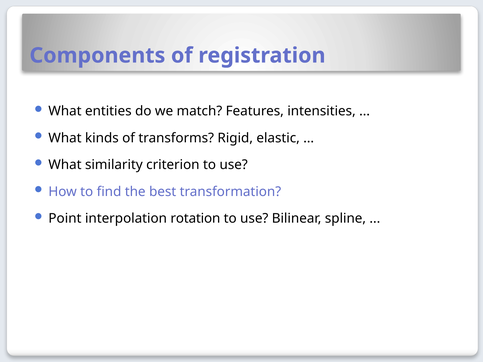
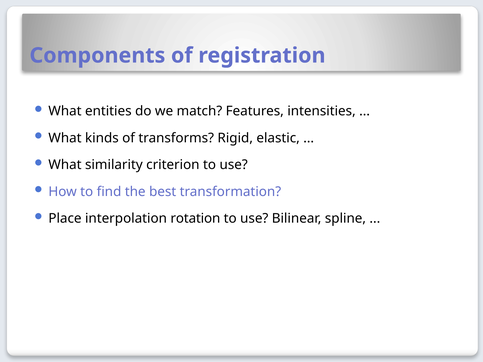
Point: Point -> Place (65, 219)
